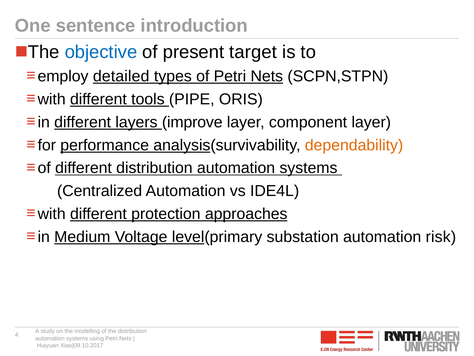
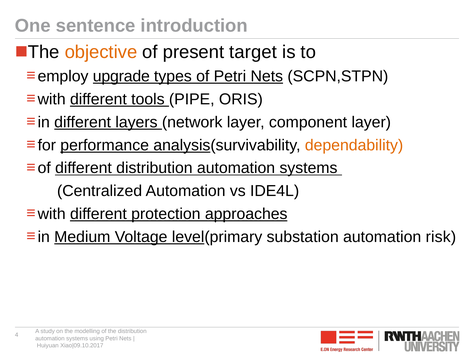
objective colour: blue -> orange (101, 52)
detailed: detailed -> upgrade (121, 76)
improve: improve -> network (192, 122)
